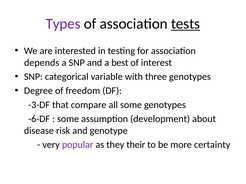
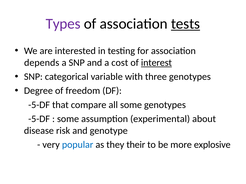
best: best -> cost (120, 63)
interest underline: none -> present (156, 63)
-3-DF: -3-DF -> -5-DF (39, 105)
-6-DF: -6-DF -> -5-DF (39, 119)
development: development -> experimental (160, 119)
popular colour: purple -> blue (78, 145)
certainty: certainty -> explosive (212, 145)
